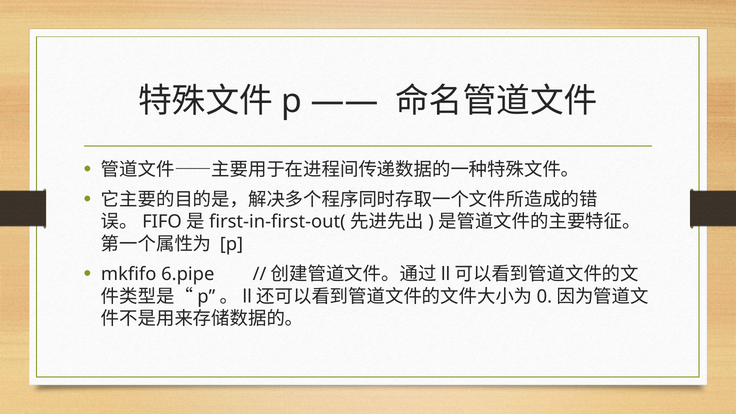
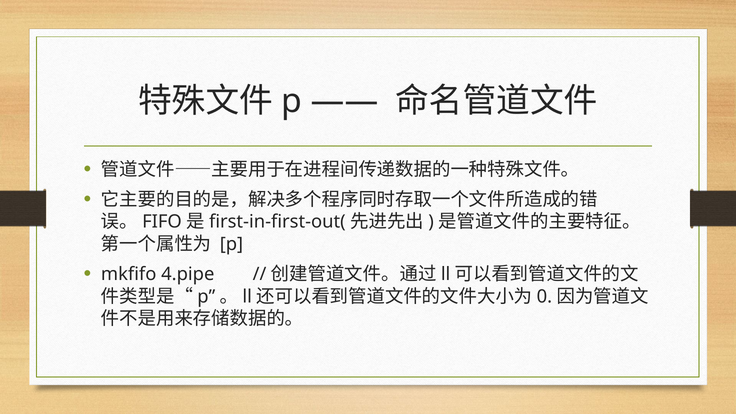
6.pipe: 6.pipe -> 4.pipe (188, 274)
